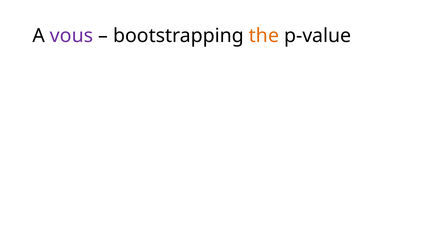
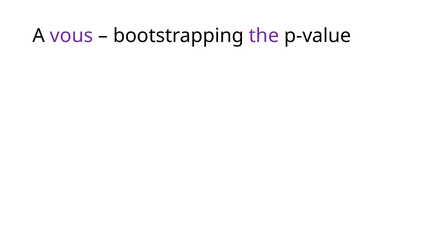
the colour: orange -> purple (264, 36)
